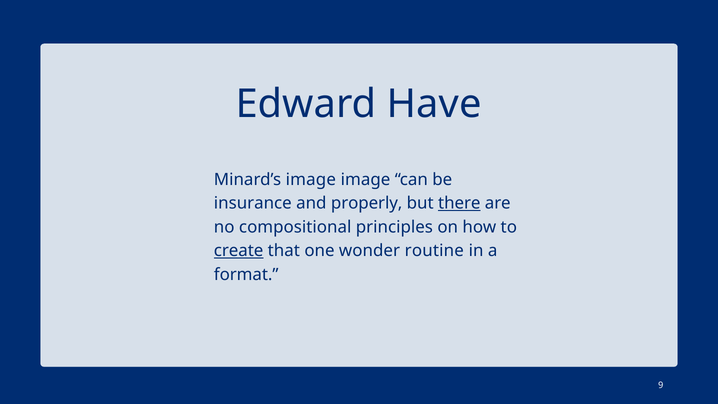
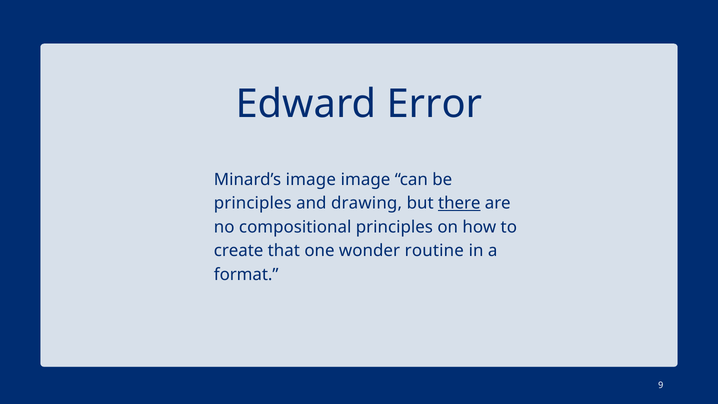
Have: Have -> Error (434, 104)
insurance: insurance -> principles (253, 203)
properly: properly -> drawing (367, 203)
create underline: present -> none (239, 251)
